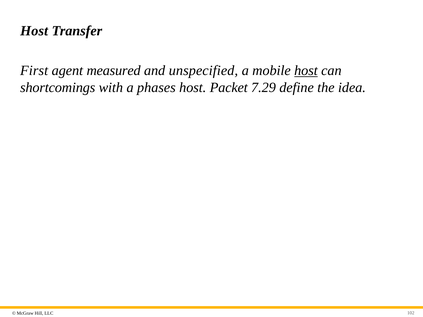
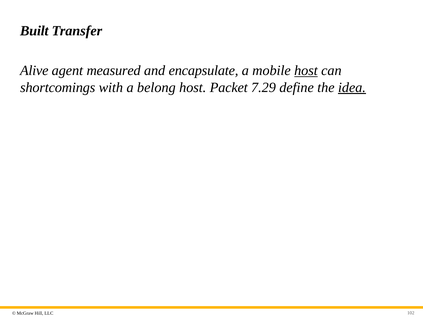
Host: Host -> Built (34, 31)
First: First -> Alive (34, 71)
unspecified: unspecified -> encapsulate (204, 71)
phases: phases -> belong (156, 88)
idea underline: none -> present (352, 88)
